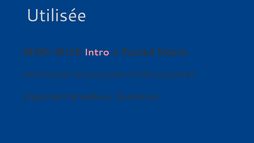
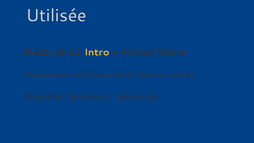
Intro colour: pink -> yellow (97, 52)
Important: Important -> Chevallier (45, 97)
Solutions: Solutions -> Alexandre (137, 97)
